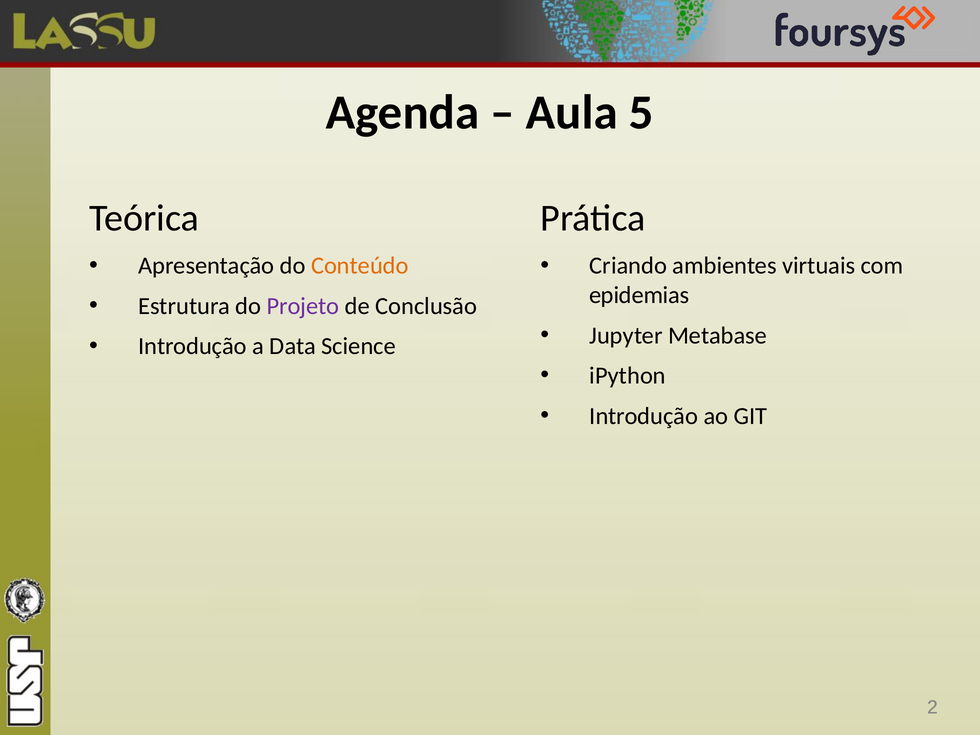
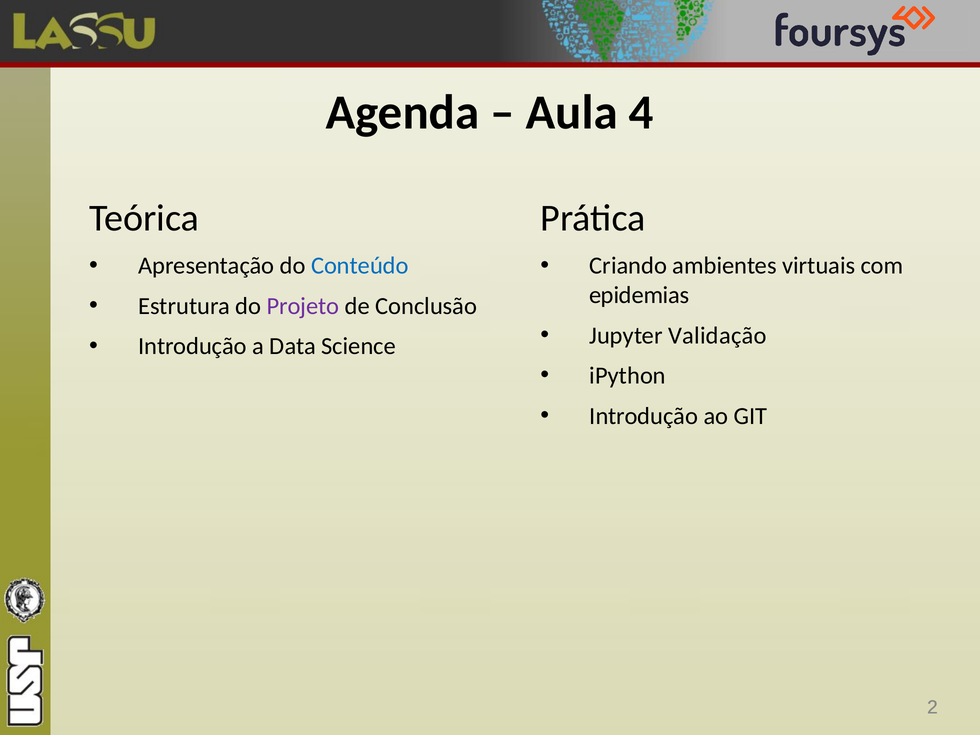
5: 5 -> 4 (641, 113)
Conteúdo colour: orange -> blue (360, 266)
Metabase: Metabase -> Validação (717, 335)
